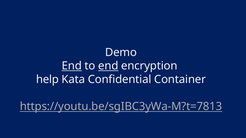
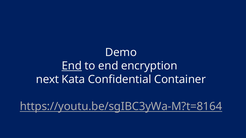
end underline: present -> none (108, 66)
help: help -> next (47, 80)
https://youtu.be/sgIBC3yWa-M?t=7813: https://youtu.be/sgIBC3yWa-M?t=7813 -> https://youtu.be/sgIBC3yWa-M?t=8164 (121, 107)
